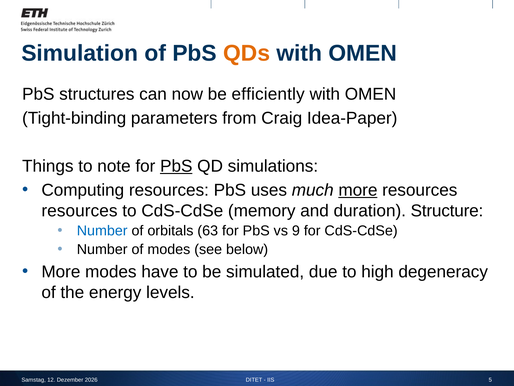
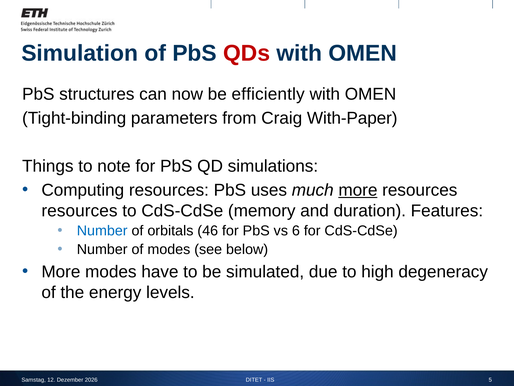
QDs colour: orange -> red (247, 53)
Idea-Paper: Idea-Paper -> With-Paper (352, 118)
PbS underline: present -> none (176, 166)
Structure: Structure -> Features (447, 210)
63: 63 -> 46 (208, 231)
9: 9 -> 6 (296, 231)
